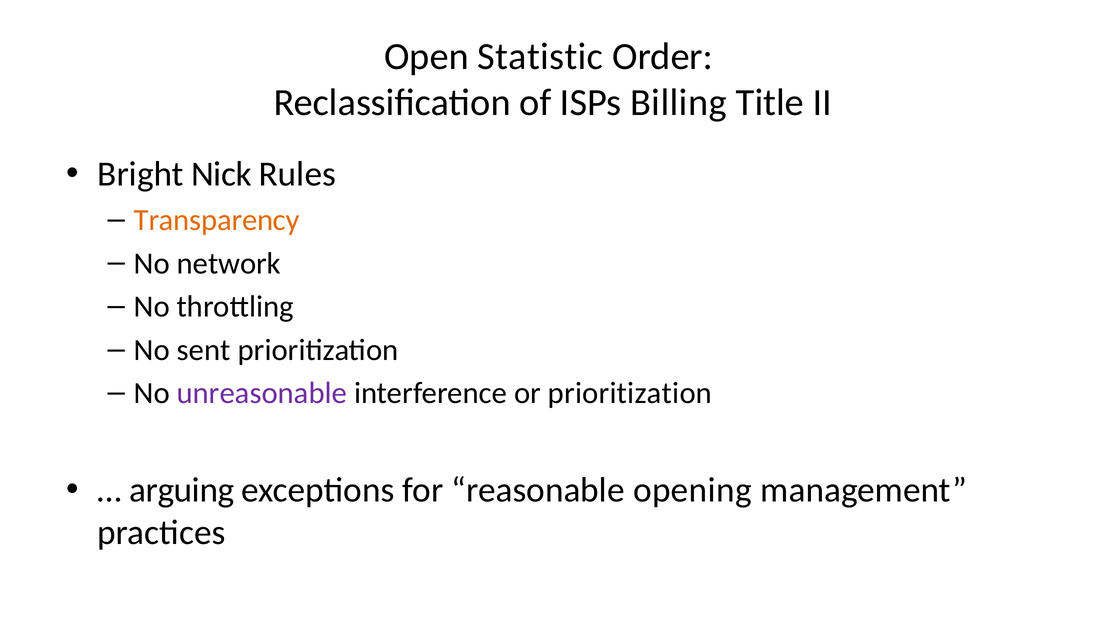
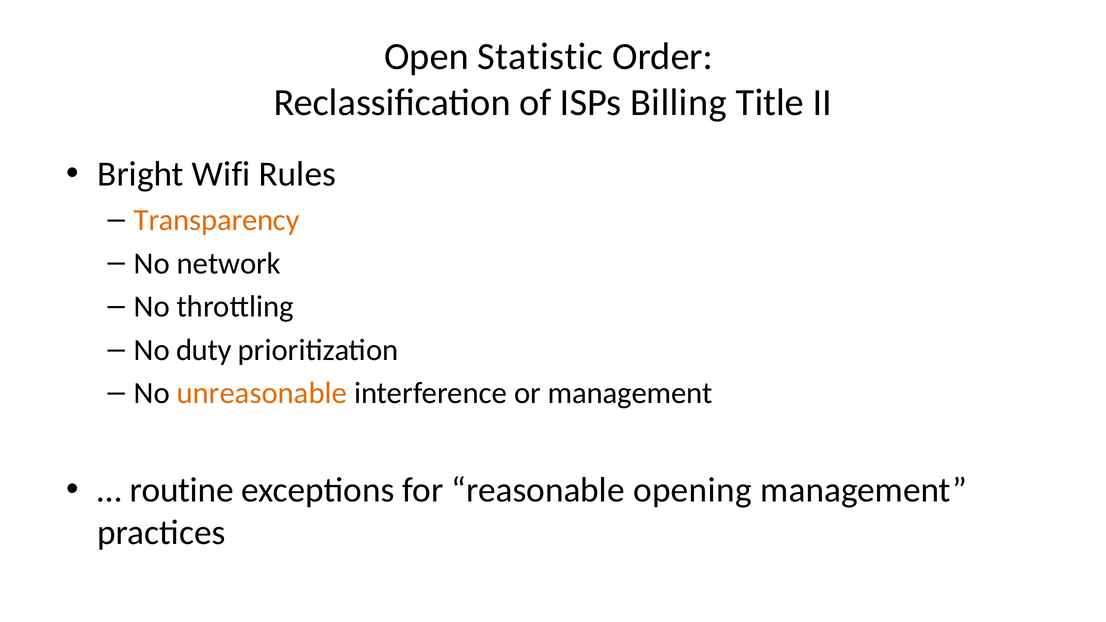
Nick: Nick -> Wifi (221, 174)
sent: sent -> duty (204, 350)
unreasonable colour: purple -> orange (262, 393)
or prioritization: prioritization -> management (630, 393)
arguing: arguing -> routine (182, 490)
